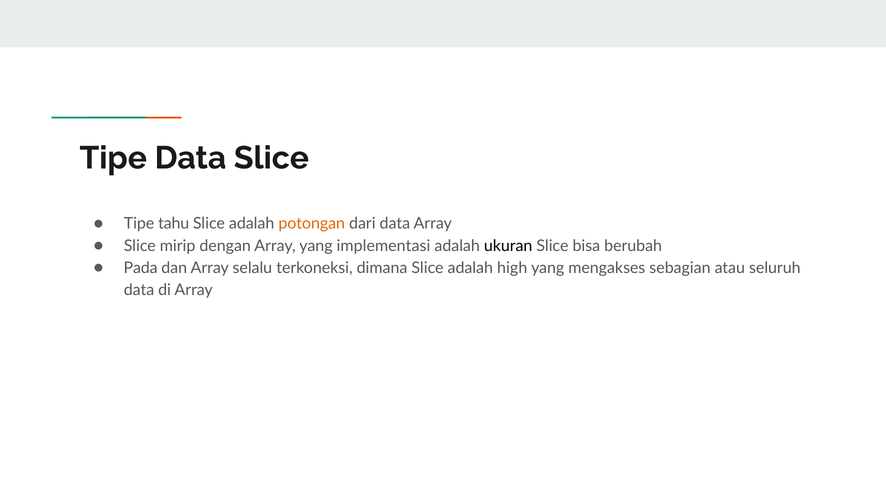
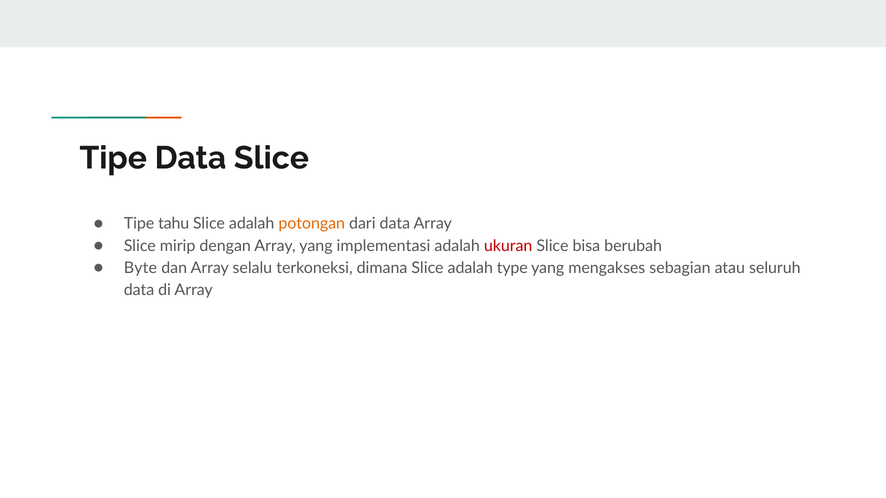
ukuran colour: black -> red (508, 246)
Pada: Pada -> Byte (140, 268)
high: high -> type (512, 268)
